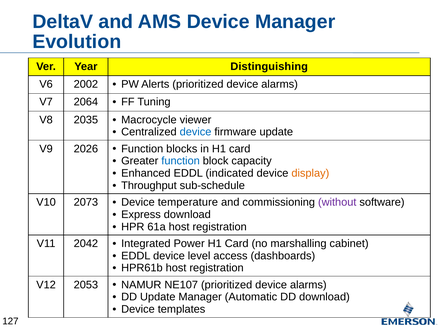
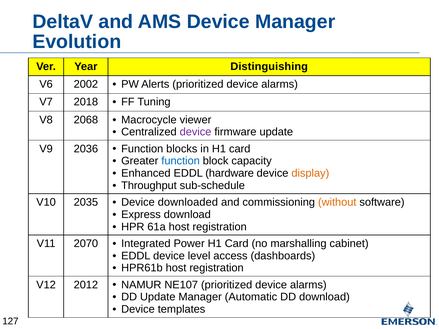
2064: 2064 -> 2018 (86, 102)
2035: 2035 -> 2068 (86, 120)
device colour: blue -> purple (196, 132)
2026: 2026 -> 2036 (86, 149)
indicated: indicated -> hardware (230, 173)
2073: 2073 -> 2035 (86, 202)
temperature: temperature -> downloaded (188, 202)
without colour: purple -> orange (337, 202)
2042: 2042 -> 2070 (86, 244)
2053: 2053 -> 2012 (86, 285)
